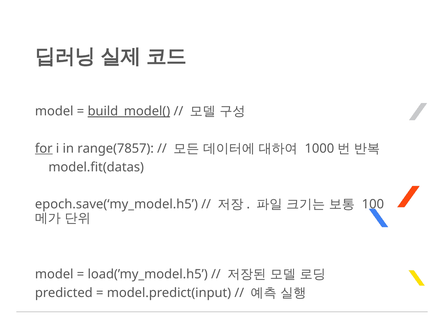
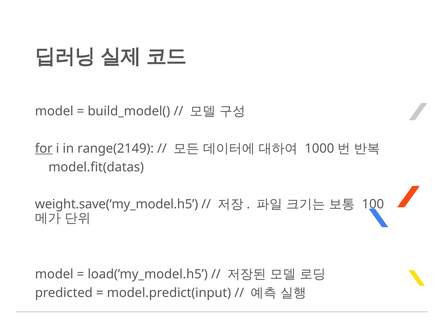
build_model( underline: present -> none (129, 111)
range(7857: range(7857 -> range(2149 (116, 148)
epoch.save(‘my_model.h5: epoch.save(‘my_model.h5 -> weight.save(‘my_model.h5 (117, 204)
